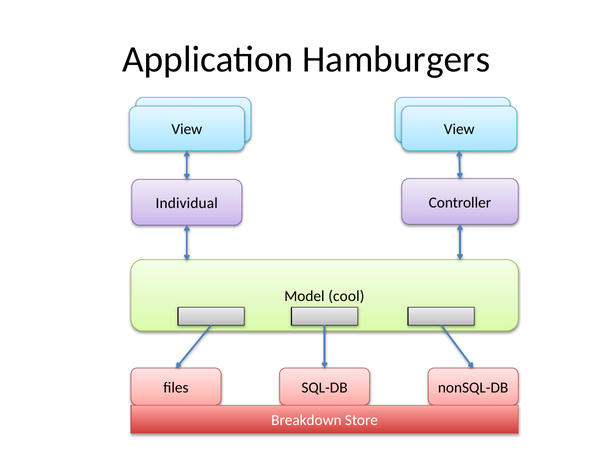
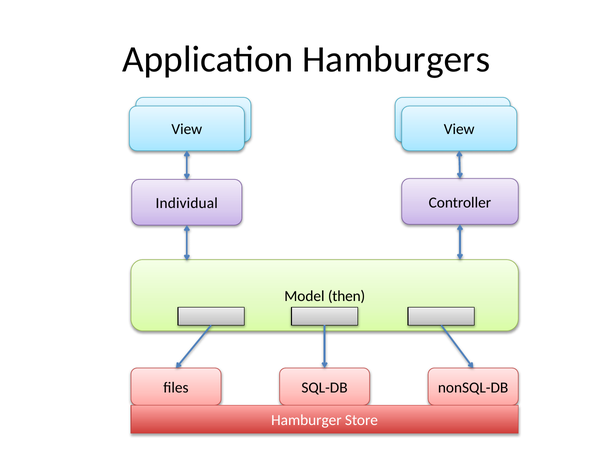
cool: cool -> then (347, 296)
Breakdown: Breakdown -> Hamburger (306, 420)
